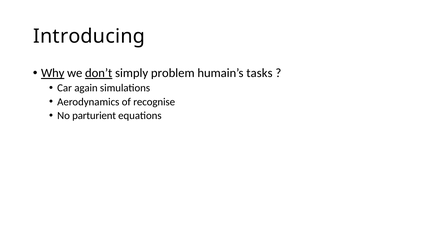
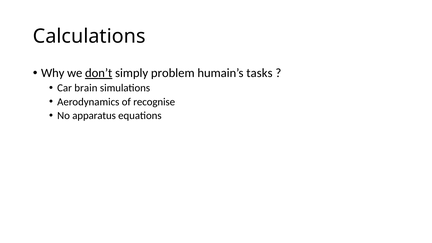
Introducing: Introducing -> Calculations (89, 36)
Why underline: present -> none (53, 73)
again: again -> brain (86, 88)
parturient: parturient -> apparatus (94, 116)
